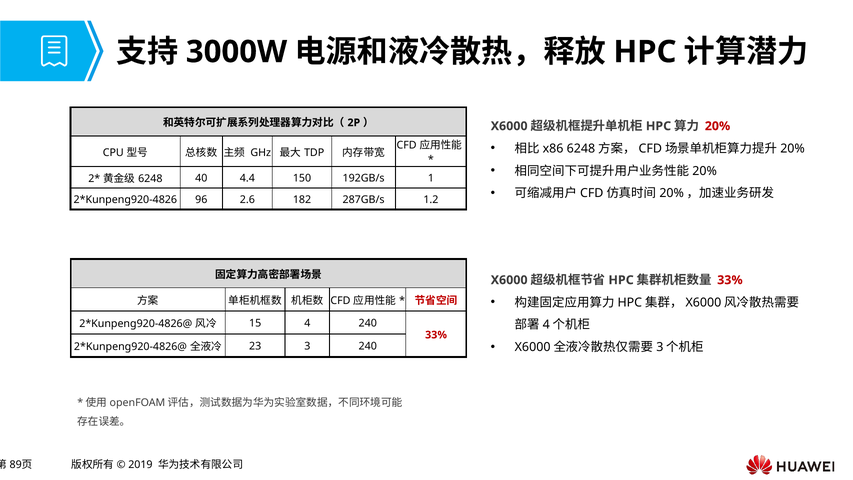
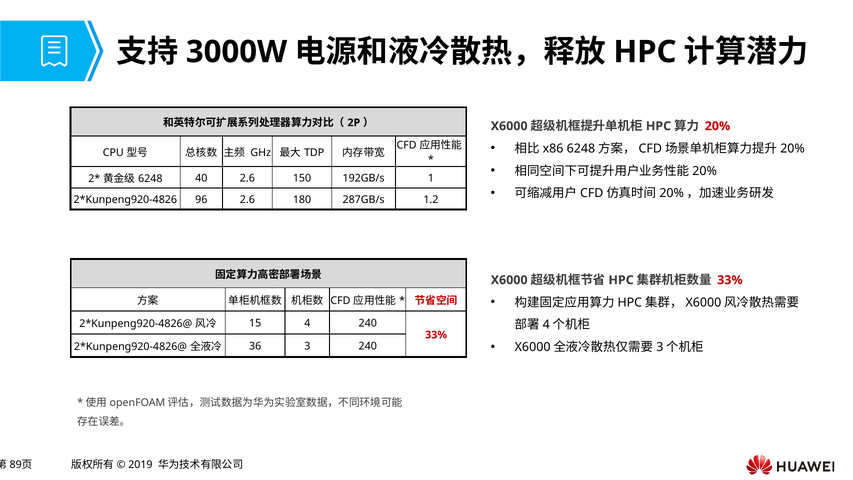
40 4.4: 4.4 -> 2.6 (247, 178)
182: 182 -> 180 (302, 200)
23: 23 -> 36 (255, 346)
